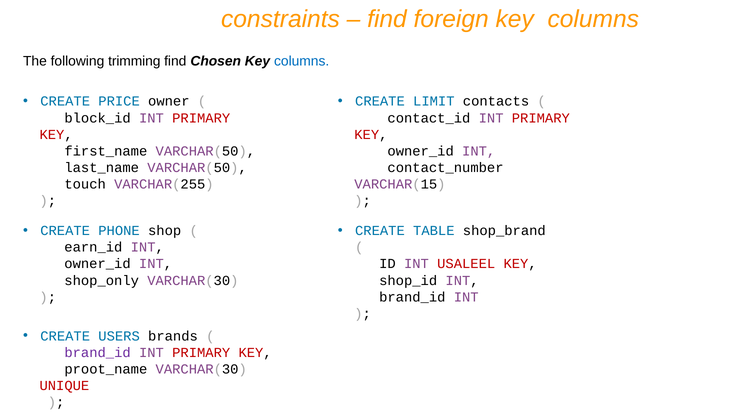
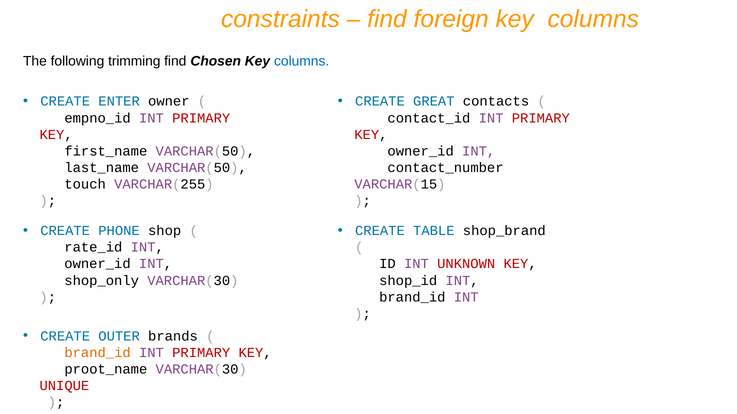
PRICE: PRICE -> ENTER (119, 102)
LIMIT: LIMIT -> GREAT (434, 102)
block_id: block_id -> empno_id (98, 118)
earn_id: earn_id -> rate_id (93, 248)
USALEEL: USALEEL -> UNKNOWN (466, 264)
USERS: USERS -> OUTER (119, 337)
brand_id colour: purple -> orange (98, 353)
